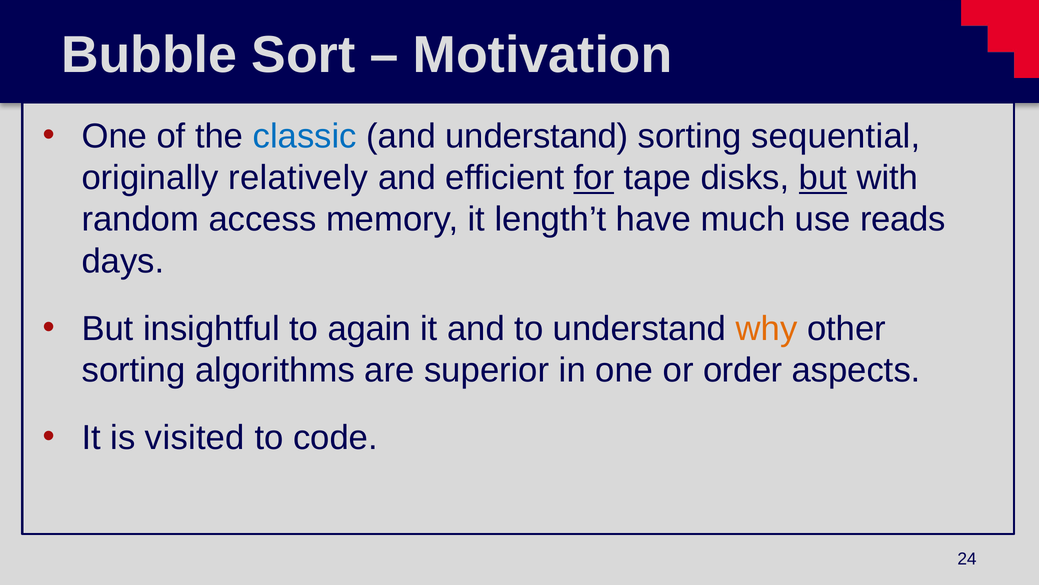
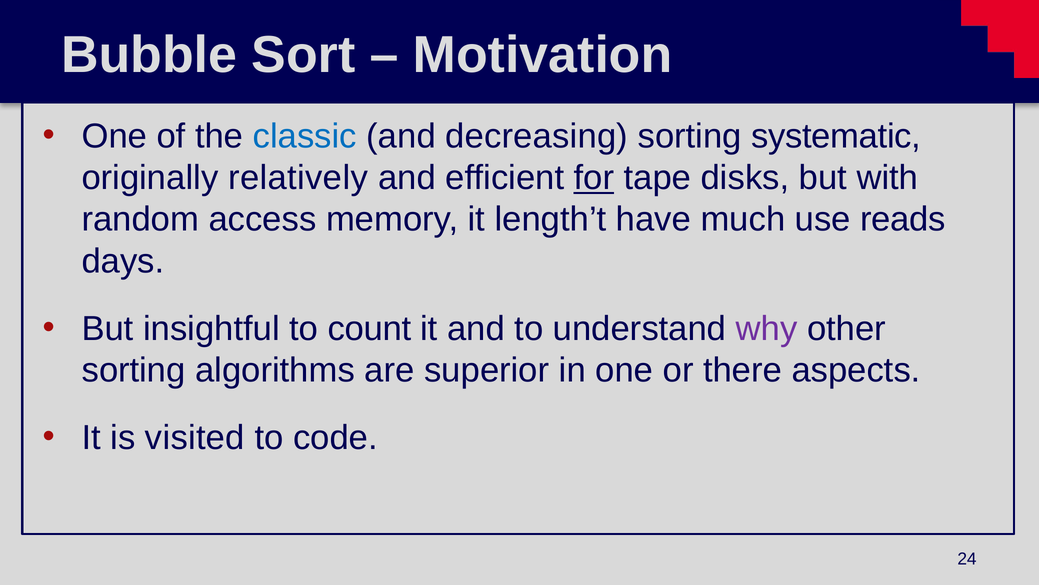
and understand: understand -> decreasing (537, 136)
sequential: sequential -> systematic (836, 136)
but underline: present -> none (823, 178)
again: again -> count (369, 328)
why colour: orange -> purple (767, 328)
order: order -> there (743, 370)
